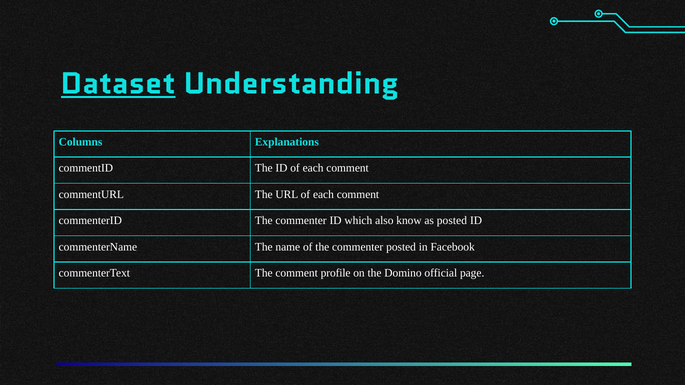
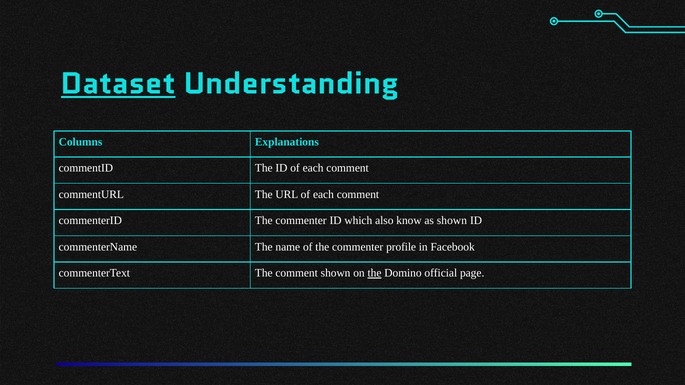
as posted: posted -> shown (452, 221)
commenter posted: posted -> profile (401, 247)
comment profile: profile -> shown (336, 273)
the underline: none -> present (374, 273)
